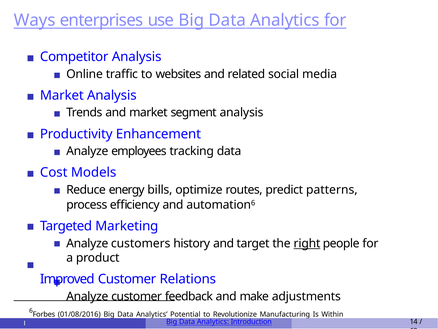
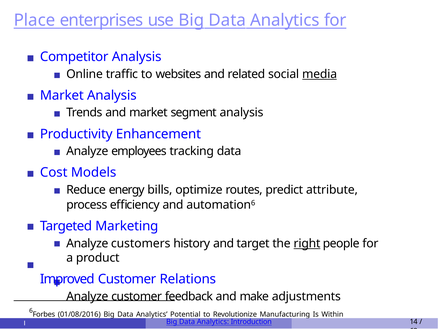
Ways: Ways -> Place (35, 20)
media underline: none -> present (320, 74)
patterns: patterns -> attribute (332, 190)
